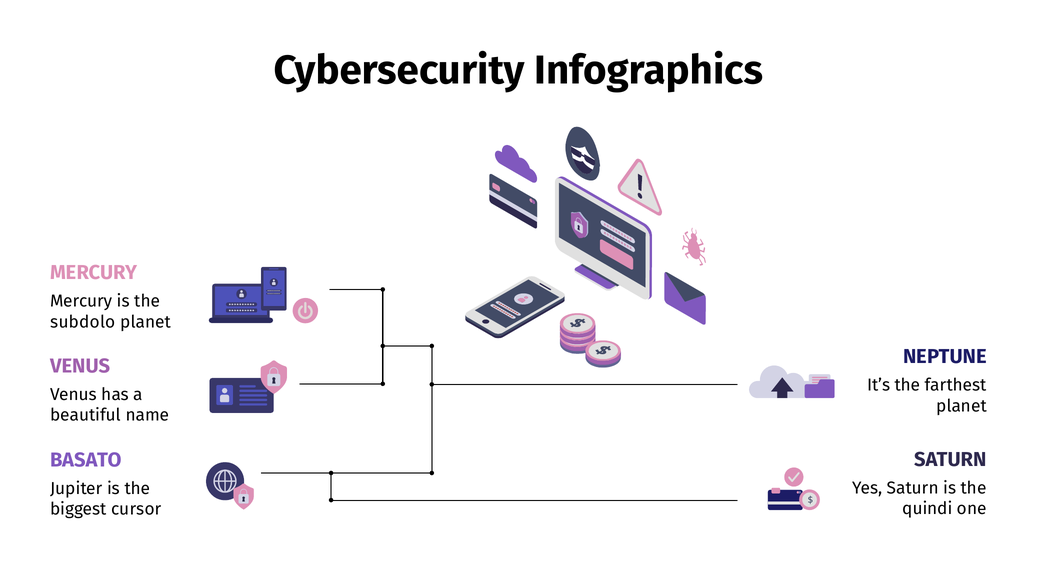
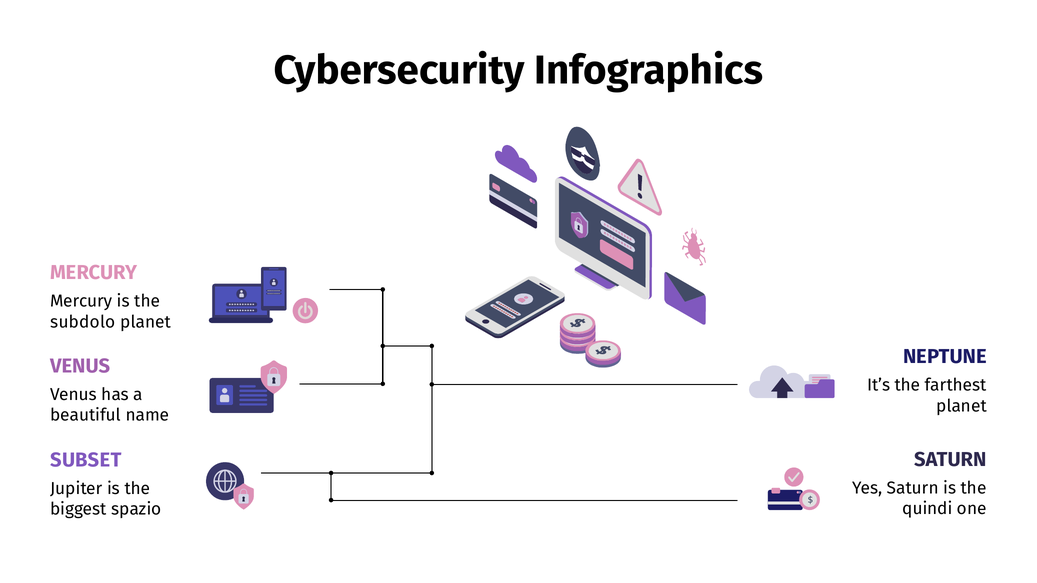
BASATO: BASATO -> SUBSET (86, 460)
cursor: cursor -> spazio (136, 509)
